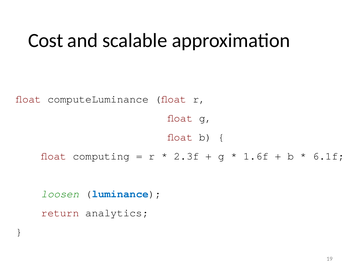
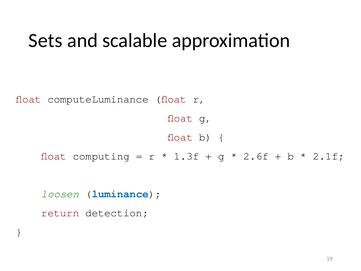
Cost: Cost -> Sets (45, 40)
2.3f: 2.3f -> 1.3f (187, 156)
1.6f: 1.6f -> 2.6f (256, 156)
6.1f: 6.1f -> 2.1f (329, 156)
analytics: analytics -> detection (117, 213)
